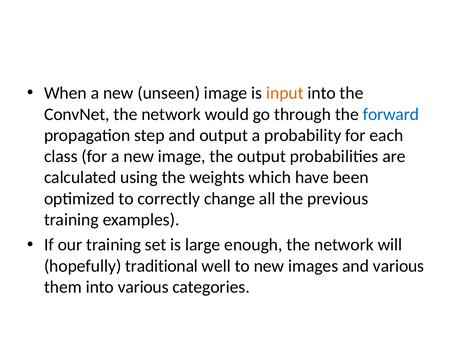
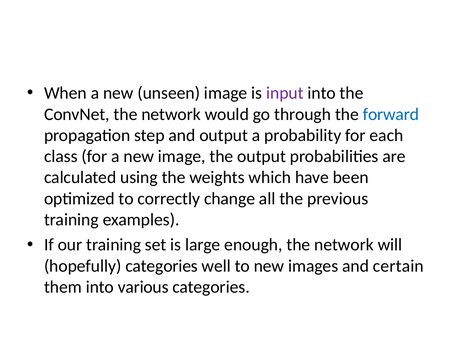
input colour: orange -> purple (285, 93)
hopefully traditional: traditional -> categories (162, 266)
and various: various -> certain (398, 266)
